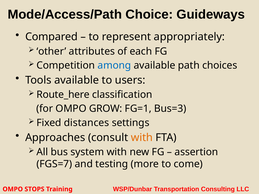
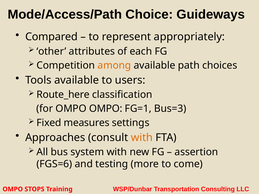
among colour: blue -> orange (114, 65)
OMPO GROW: GROW -> OMPO (106, 109)
distances: distances -> measures (87, 123)
FGS=7: FGS=7 -> FGS=6 (54, 164)
